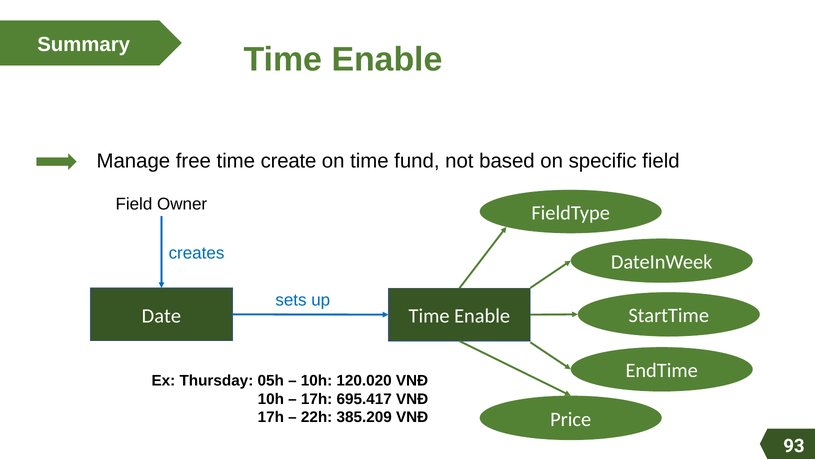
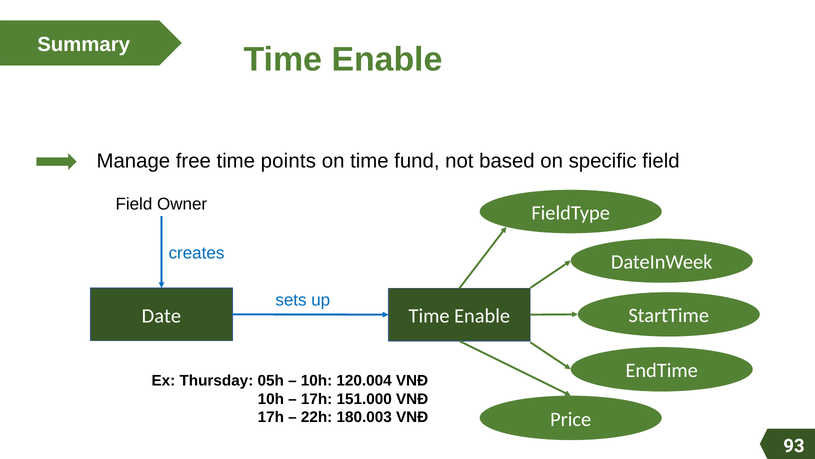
create: create -> points (288, 161)
120.020: 120.020 -> 120.004 (364, 380)
695.417: 695.417 -> 151.000 (364, 399)
385.209: 385.209 -> 180.003 (364, 417)
